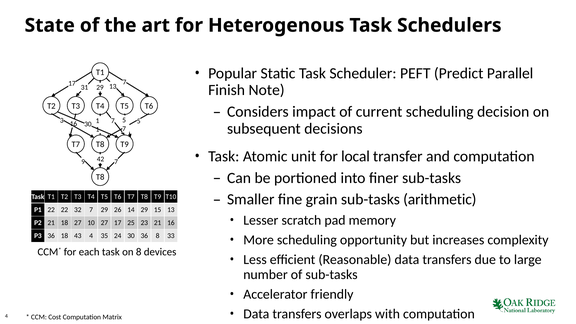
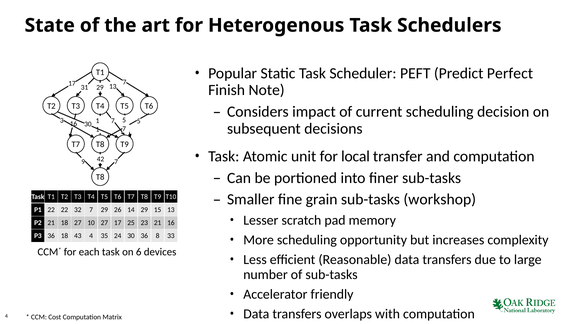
Parallel: Parallel -> Perfect (510, 73)
arithmetic: arithmetic -> workshop (440, 200)
on 8: 8 -> 6 (139, 252)
